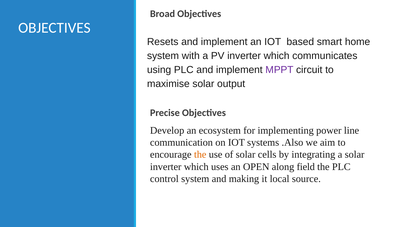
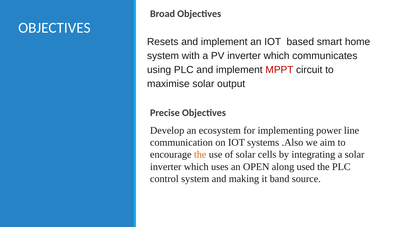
MPPT colour: purple -> red (279, 70)
field: field -> used (306, 167)
local: local -> band (280, 179)
